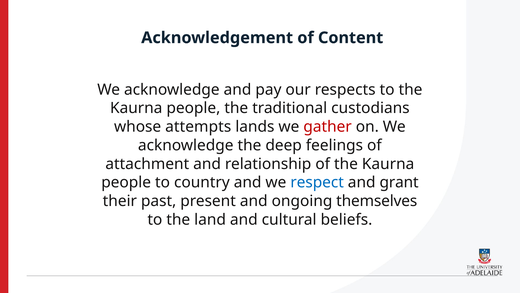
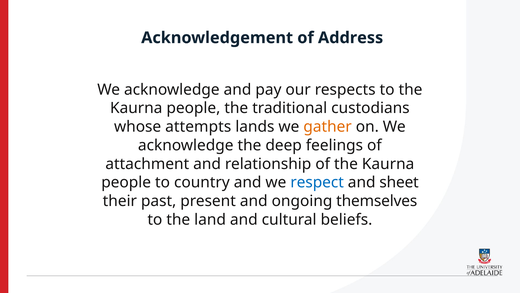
Content: Content -> Address (351, 38)
gather colour: red -> orange (328, 127)
grant: grant -> sheet (399, 182)
